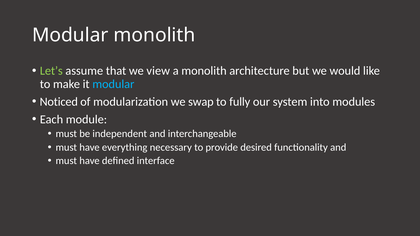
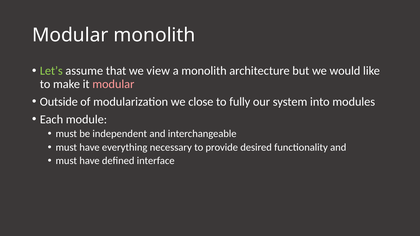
modular colour: light blue -> pink (113, 84)
Noticed: Noticed -> Outside (59, 102)
swap: swap -> close (201, 102)
